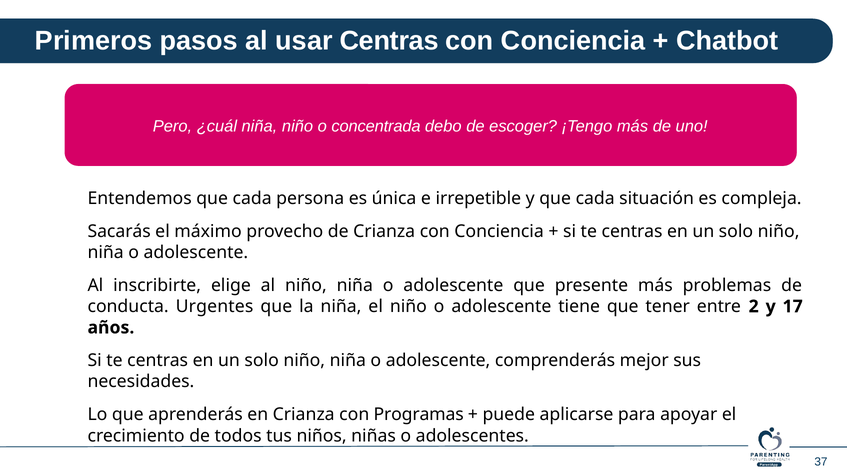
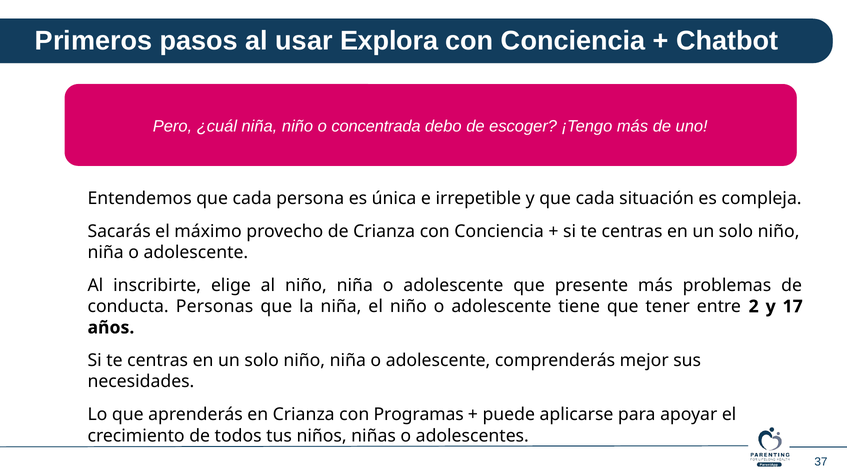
usar Centras: Centras -> Explora (389, 41)
Urgentes: Urgentes -> Personas (215, 307)
